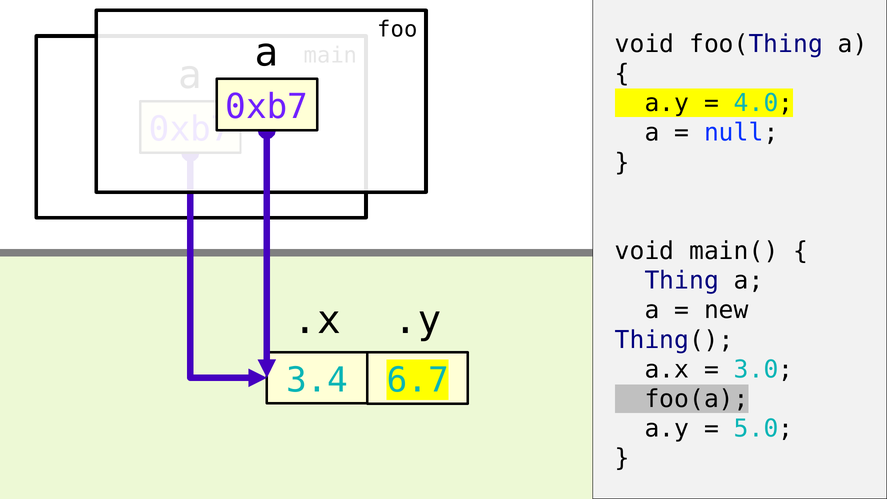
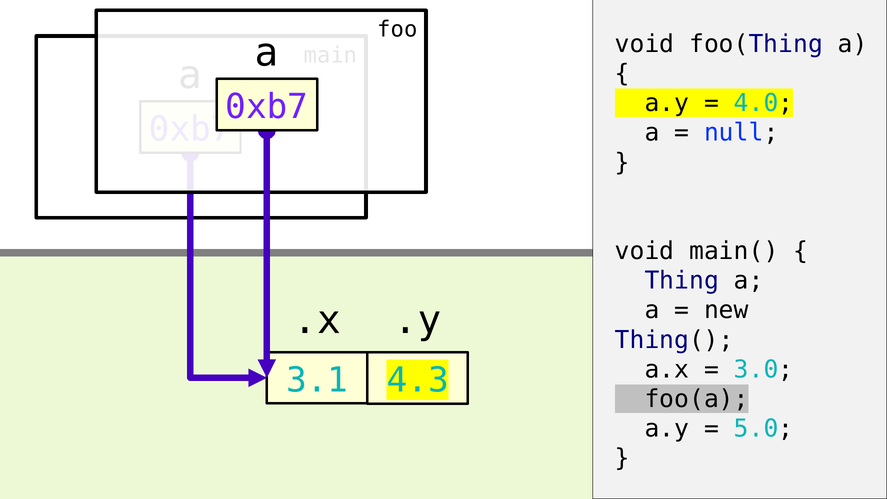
3.4: 3.4 -> 3.1 (317, 380)
6.7: 6.7 -> 4.3 (418, 380)
